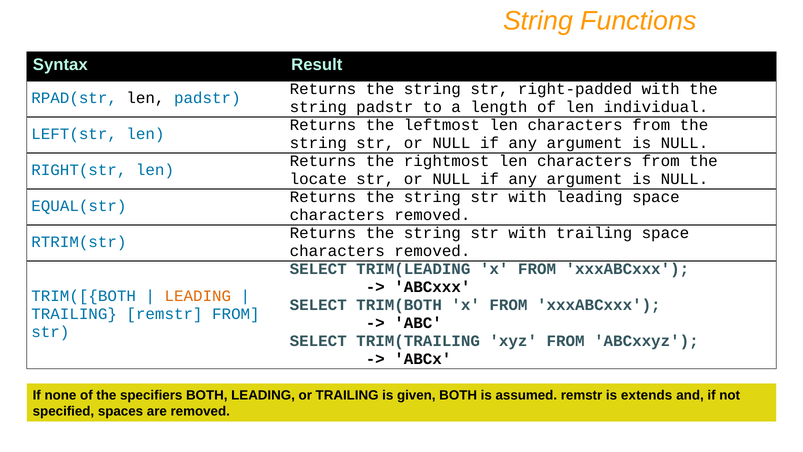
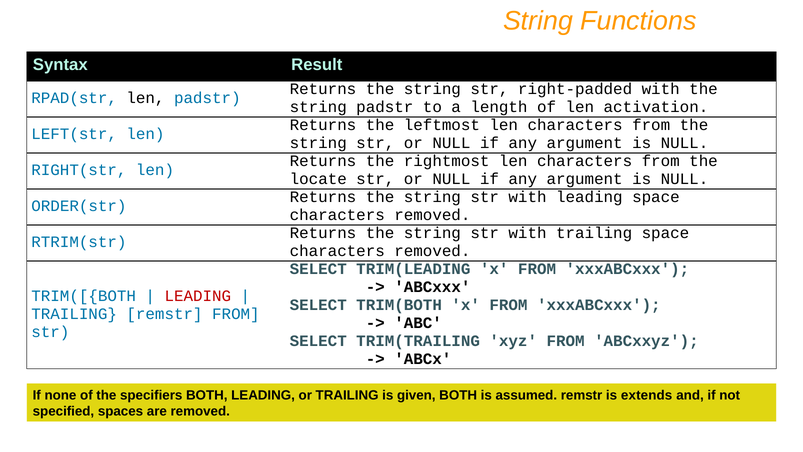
individual: individual -> activation (656, 107)
EQUAL(str: EQUAL(str -> ORDER(str (79, 206)
LEADING colour: orange -> red (198, 296)
